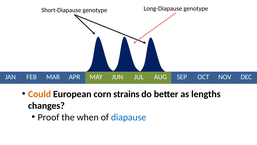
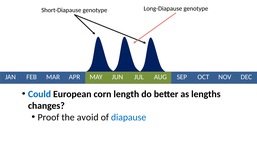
Could colour: orange -> blue (39, 94)
strains: strains -> length (126, 94)
when: when -> avoid (88, 117)
